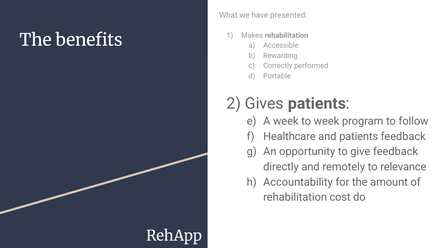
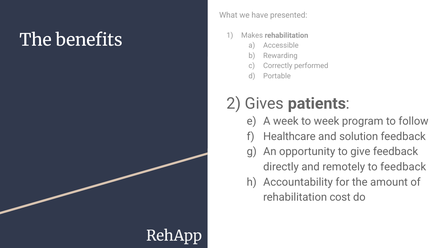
and patients: patients -> solution (359, 136)
to relevance: relevance -> feedback (403, 167)
